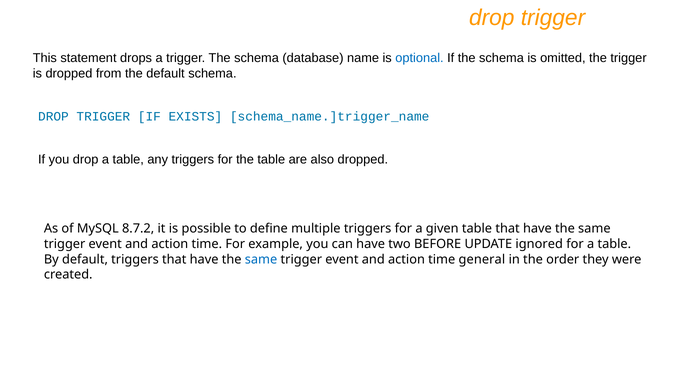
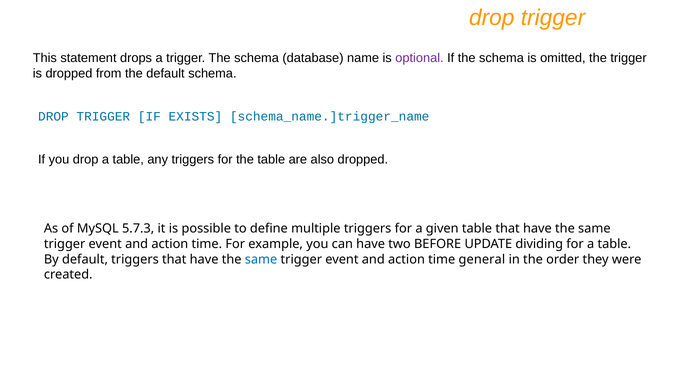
optional colour: blue -> purple (419, 58)
8.7.2: 8.7.2 -> 5.7.3 (138, 228)
ignored: ignored -> dividing (539, 244)
